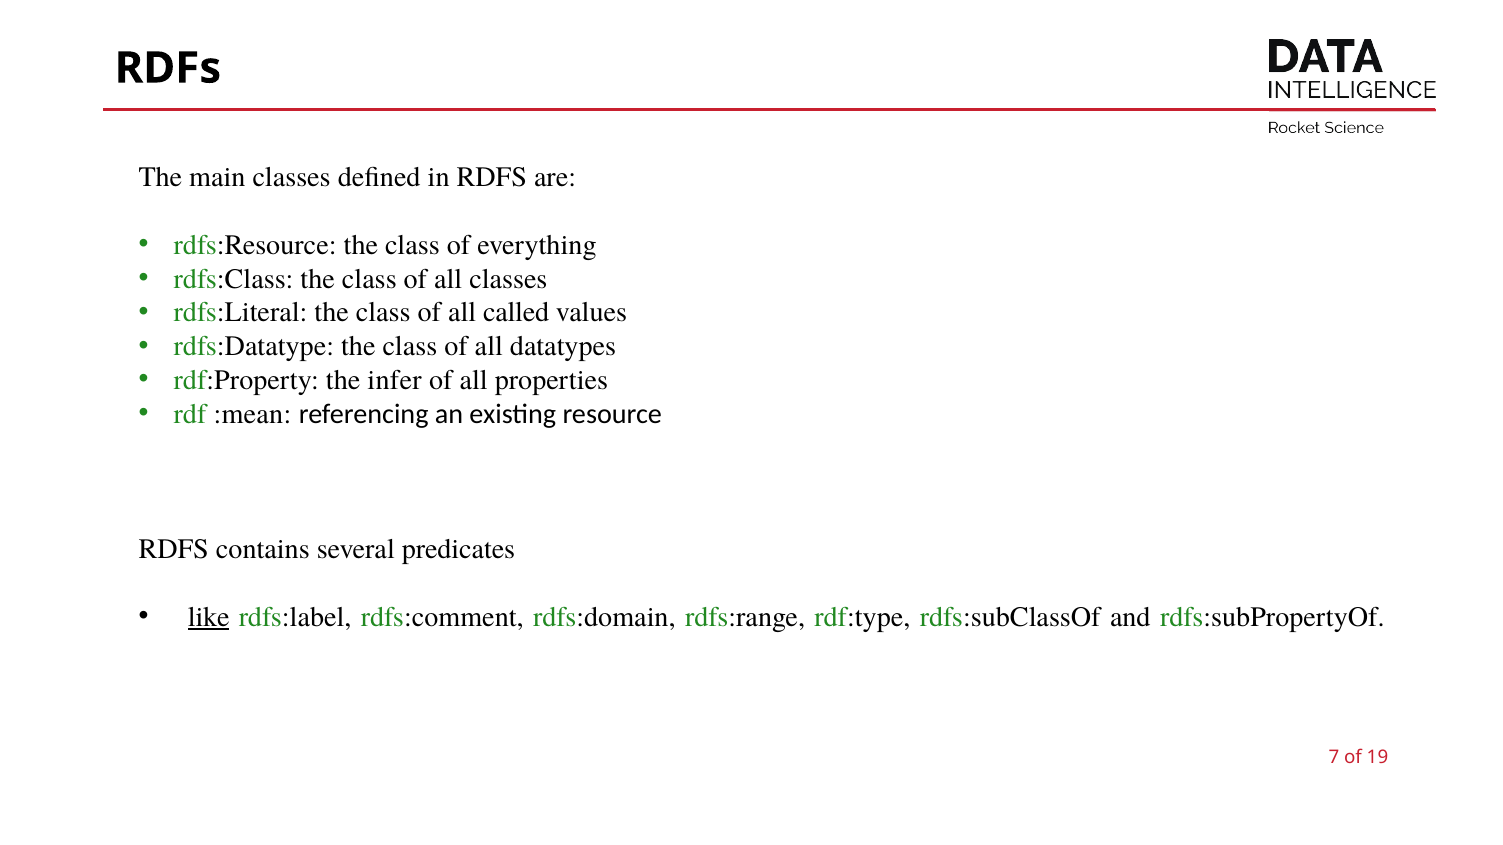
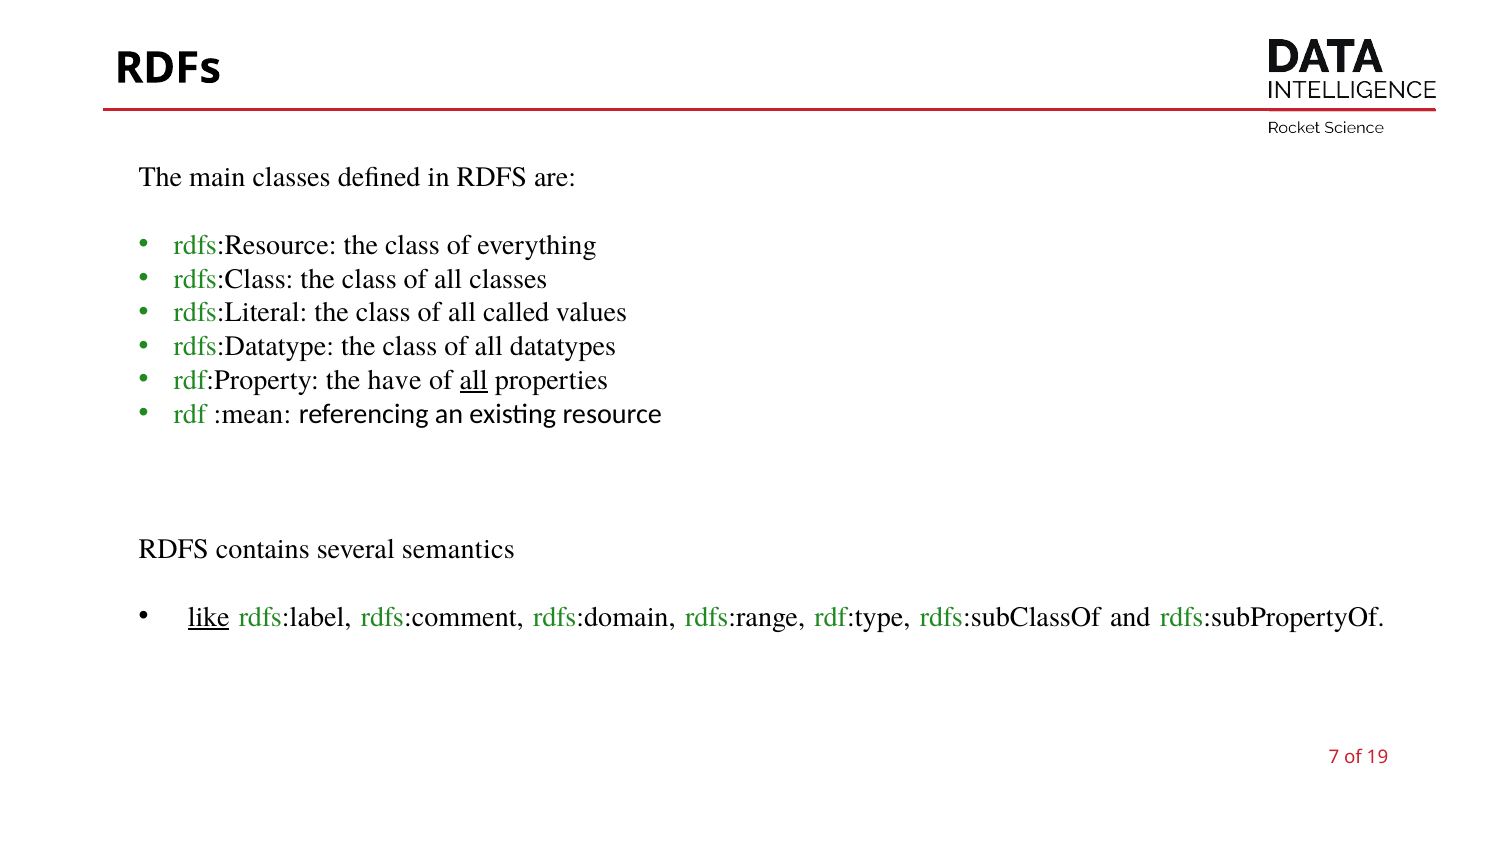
infer: infer -> have (395, 380)
all underline: none -> present (474, 380)
predicates: predicates -> semantics (458, 549)
